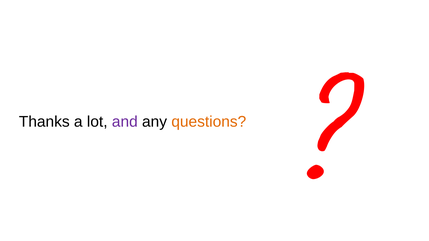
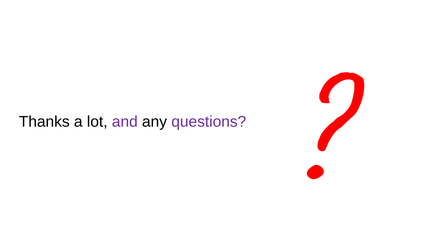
questions colour: orange -> purple (209, 122)
